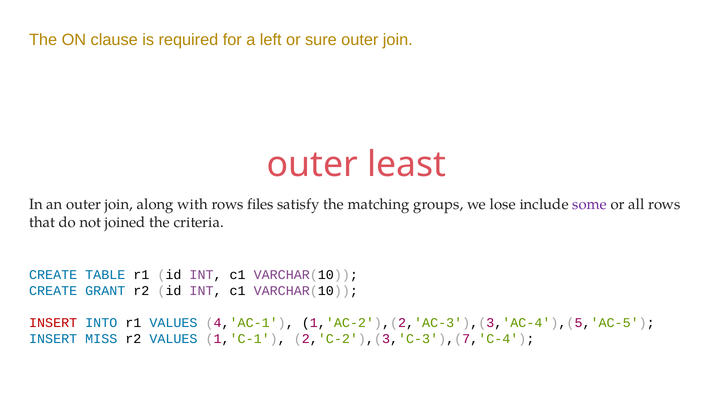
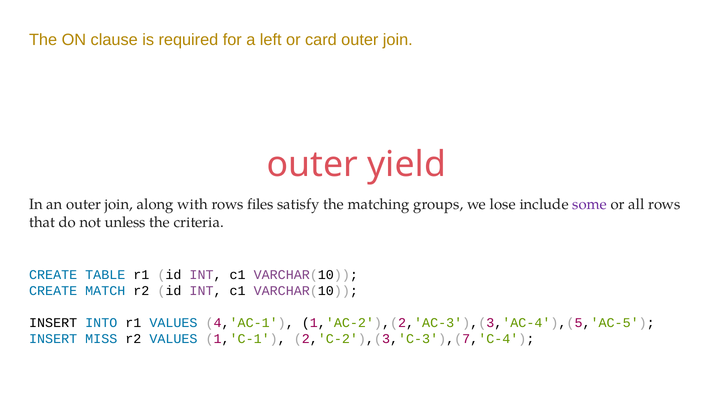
sure: sure -> card (321, 40)
least: least -> yield (407, 165)
joined: joined -> unless (125, 222)
GRANT: GRANT -> MATCH (105, 291)
INSERT colour: red -> black (53, 323)
